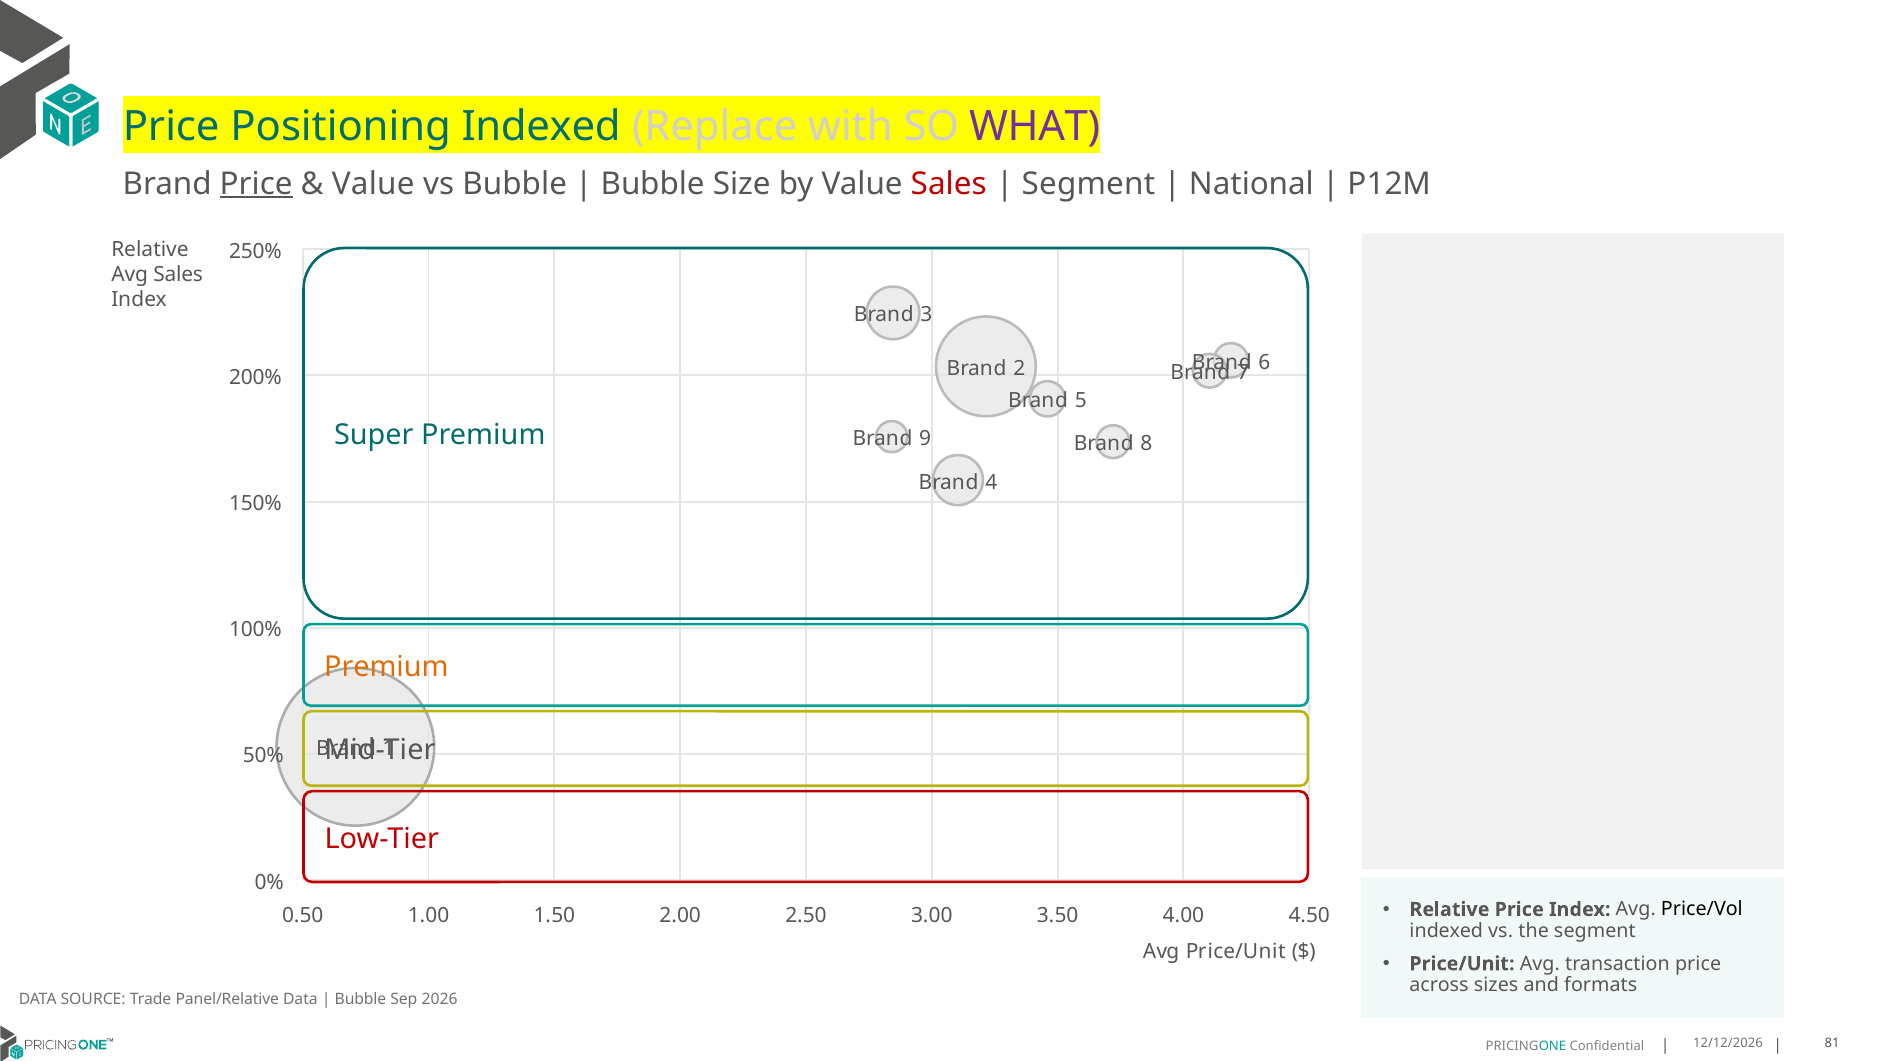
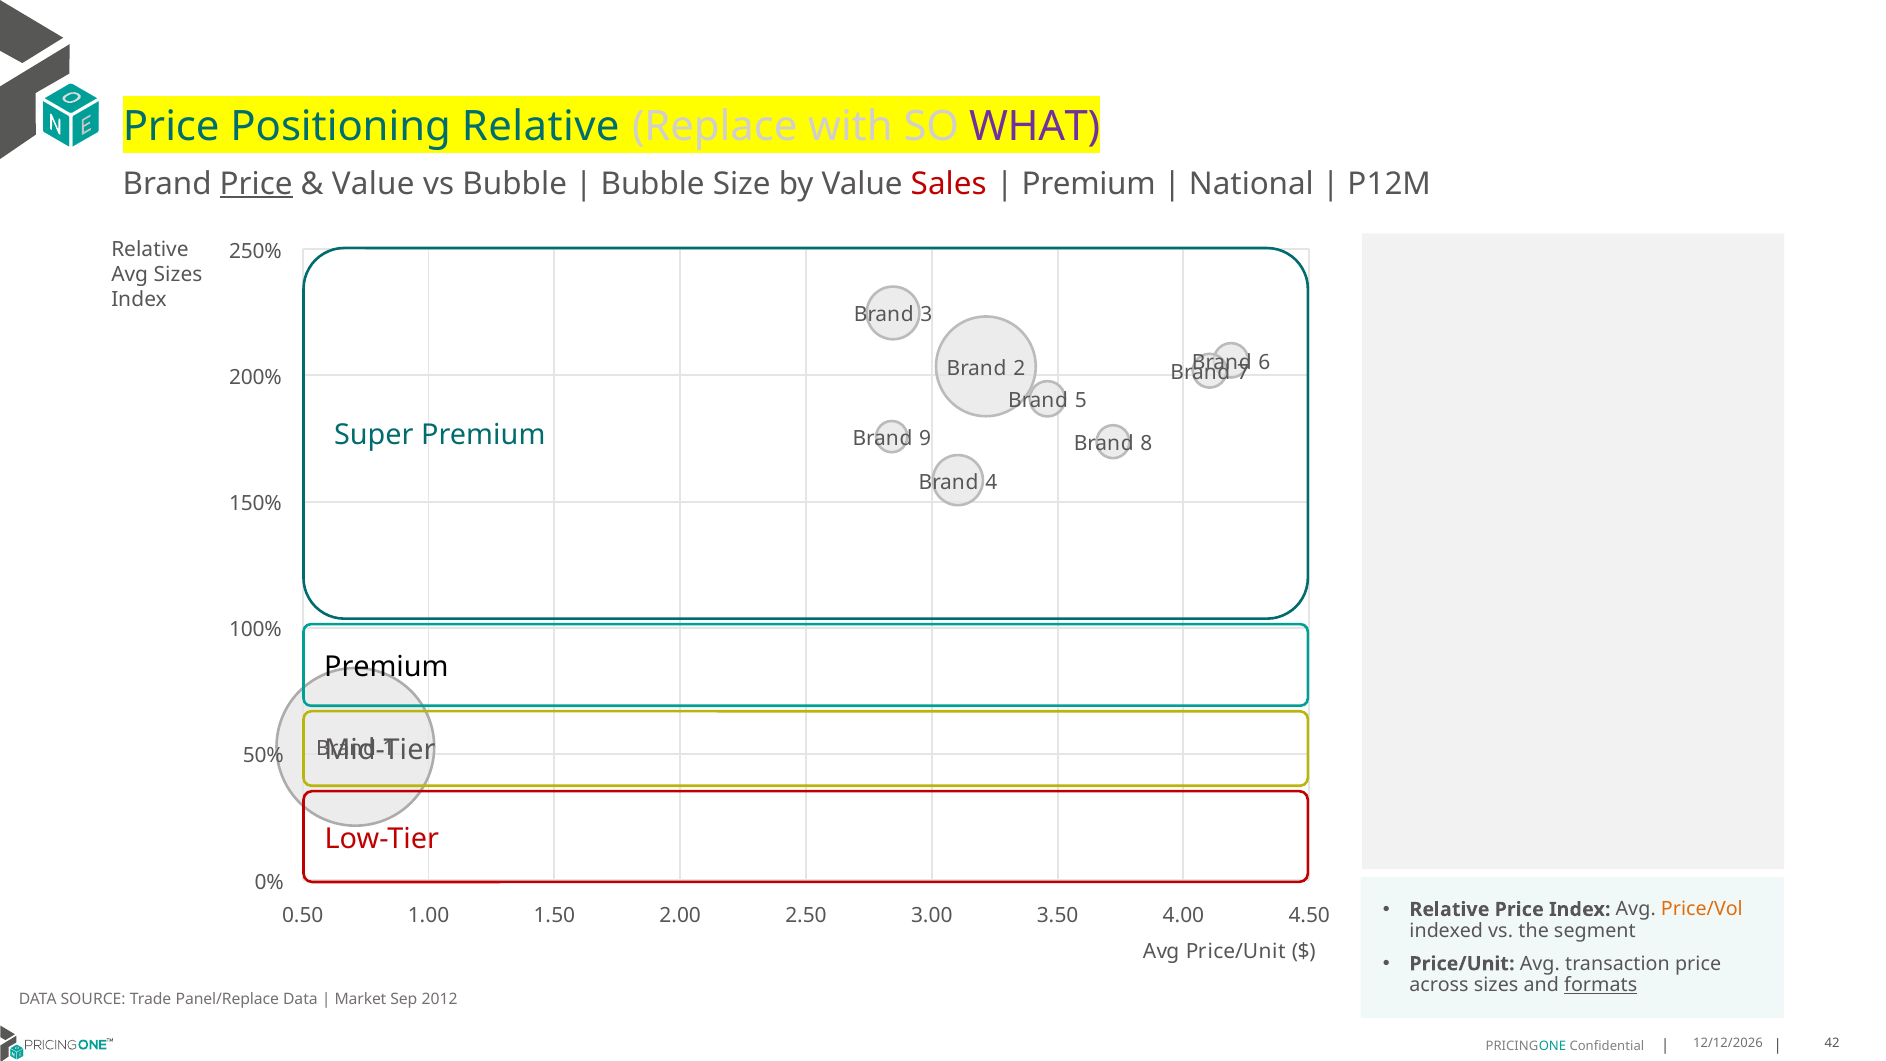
Positioning Indexed: Indexed -> Relative (541, 127)
Segment: Segment -> Premium (1089, 184)
Avg Sales: Sales -> Sizes (178, 275)
Premium colour: orange -> black (386, 667)
Price/Vol colour: black -> orange (1702, 909)
formats underline: none -> present (1601, 985)
Panel/Relative: Panel/Relative -> Panel/Replace (227, 999)
Bubble: Bubble -> Market (361, 999)
2026: 2026 -> 2012 (440, 999)
81: 81 -> 42 (1832, 1043)
